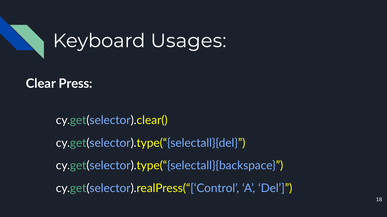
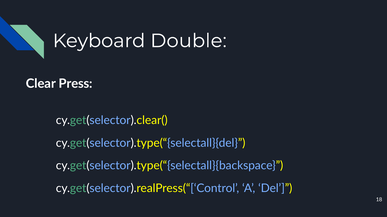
Usages: Usages -> Double (189, 41)
